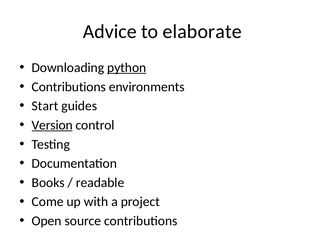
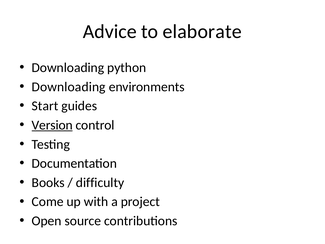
python underline: present -> none (127, 68)
Contributions: Contributions -> Downloading (69, 87)
readable: readable -> difficulty (100, 182)
